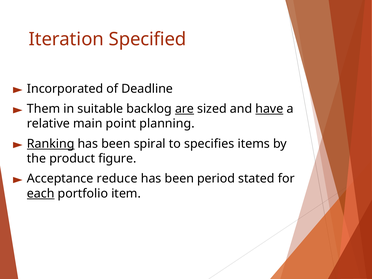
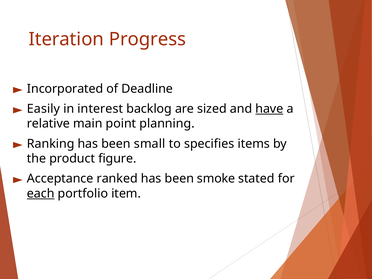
Specified: Specified -> Progress (147, 39)
Them: Them -> Easily (43, 109)
suitable: suitable -> interest (100, 109)
are underline: present -> none (185, 109)
Ranking underline: present -> none (51, 144)
spiral: spiral -> small (150, 144)
reduce: reduce -> ranked (117, 179)
period: period -> smoke (216, 179)
